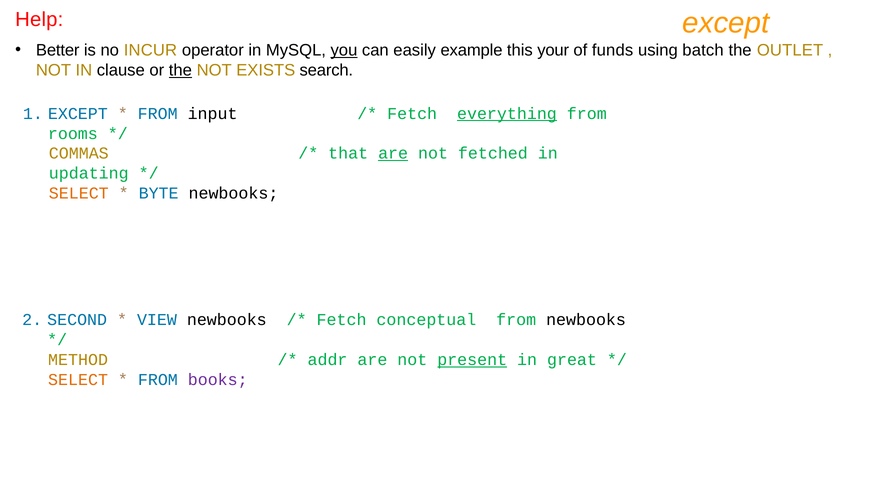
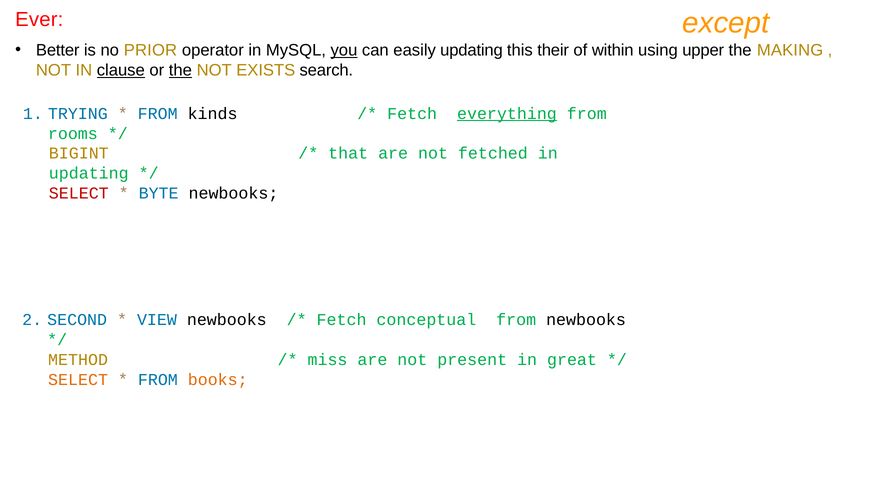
Help: Help -> Ever (39, 20)
INCUR: INCUR -> PRIOR (150, 50)
easily example: example -> updating (472, 50)
your: your -> their (553, 50)
funds: funds -> within (613, 50)
batch: batch -> upper (703, 50)
OUTLET: OUTLET -> MAKING (790, 50)
clause underline: none -> present (121, 70)
EXCEPT: EXCEPT -> TRYING (78, 114)
input: input -> kinds (213, 114)
COMMAS: COMMAS -> BIGINT (79, 153)
are underline: present -> none (393, 153)
SELECT colour: orange -> red (79, 193)
addr: addr -> miss (328, 360)
present underline: present -> none (472, 360)
books colour: purple -> orange (218, 380)
